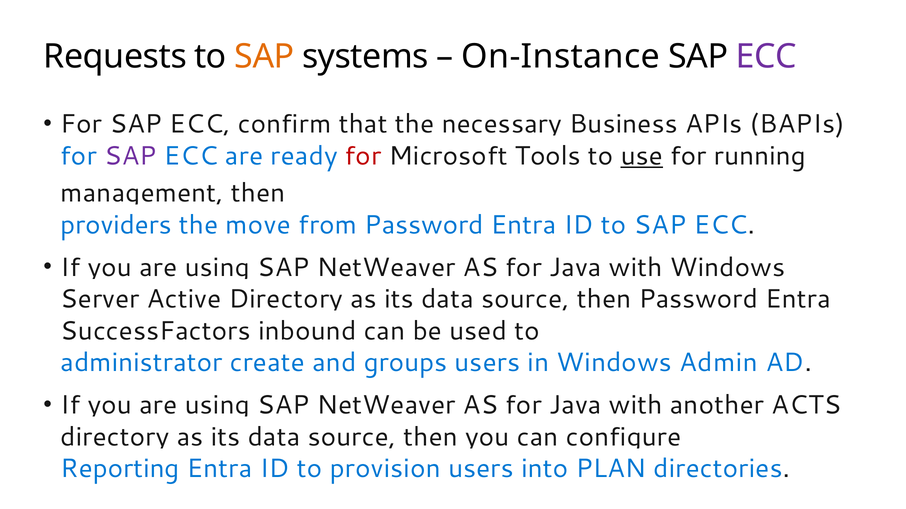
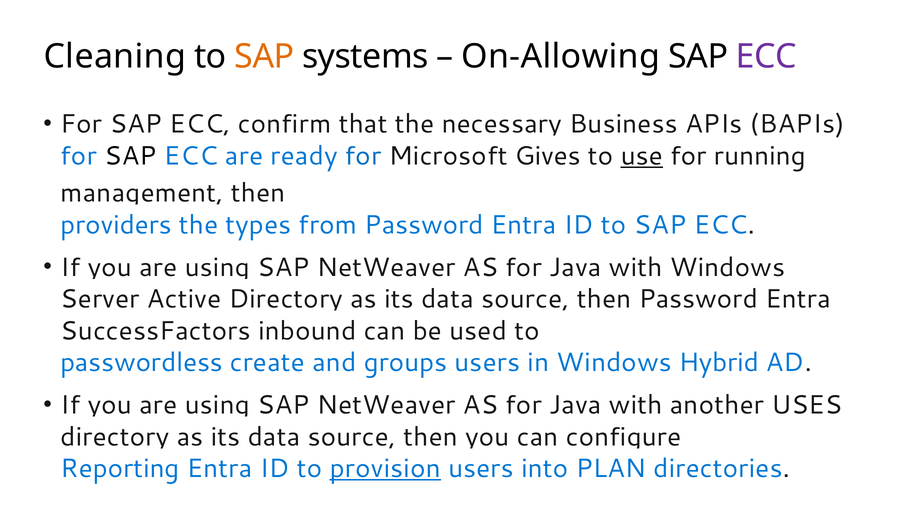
Requests: Requests -> Cleaning (115, 57)
On-Instance: On-Instance -> On-Allowing (561, 57)
SAP colour: purple -> black (130, 156)
for colour: red -> blue (363, 156)
Tools: Tools -> Gives (548, 156)
move: move -> types (258, 225)
administrator: administrator -> passwordless (142, 363)
Admin: Admin -> Hybrid (719, 363)
ACTS: ACTS -> USES (807, 406)
provision underline: none -> present (385, 469)
